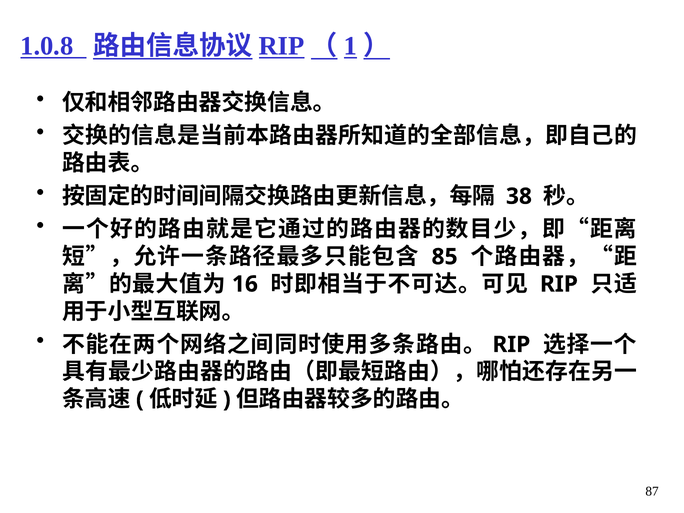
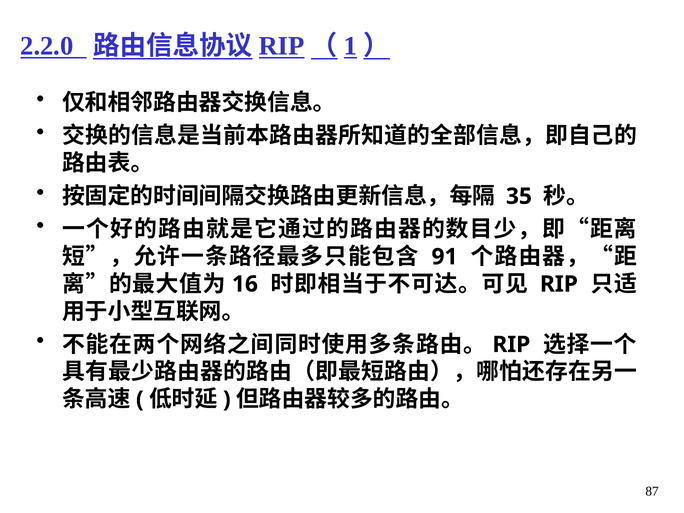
1.0.8: 1.0.8 -> 2.2.0 (47, 46)
38: 38 -> 35 (519, 196)
85: 85 -> 91 (445, 257)
